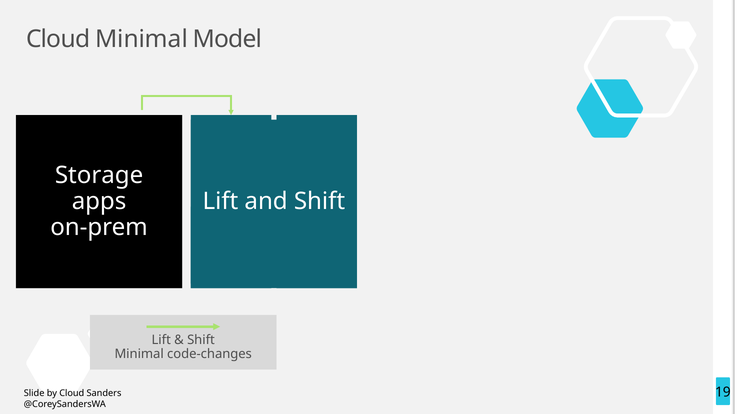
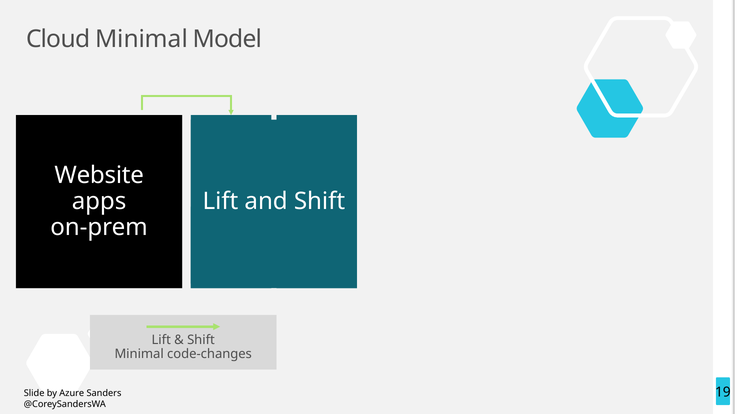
Storage: Storage -> Website (99, 176)
by Cloud: Cloud -> Azure (72, 394)
